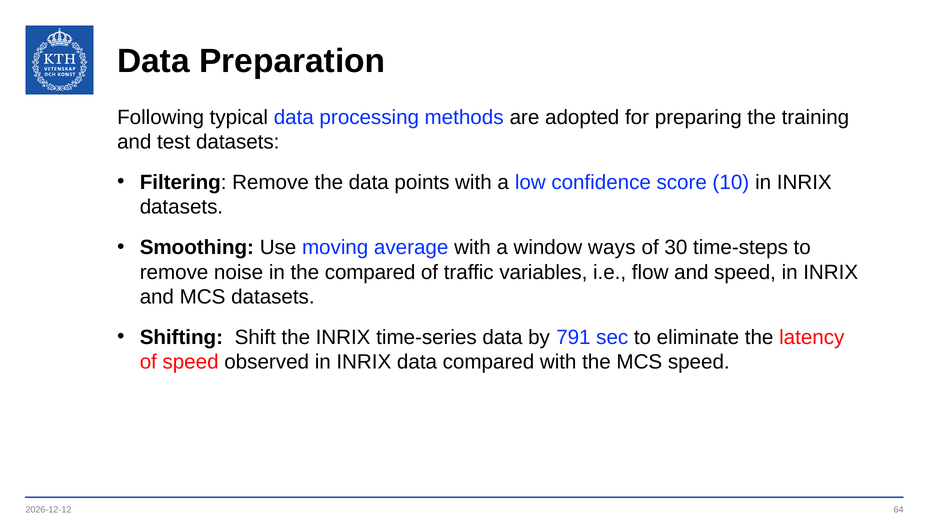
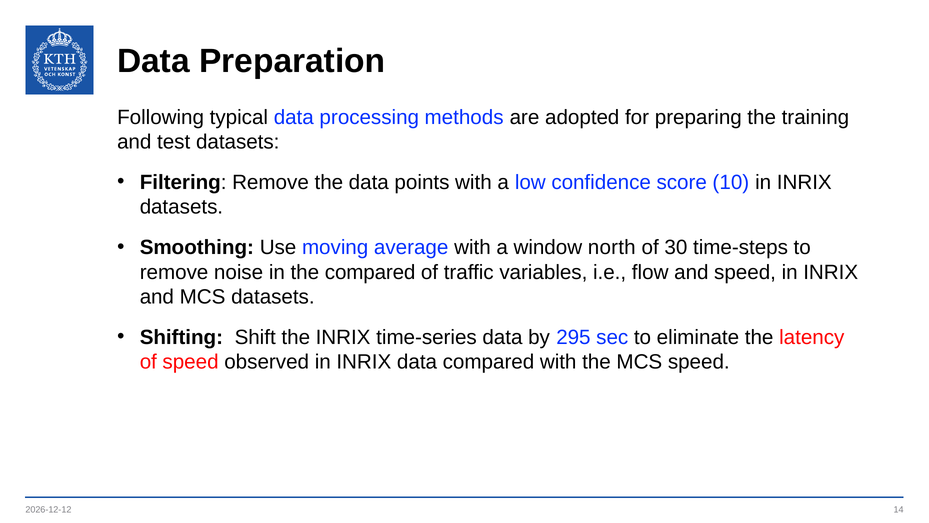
ways: ways -> north (612, 247)
791: 791 -> 295 (573, 337)
64: 64 -> 14 (899, 509)
